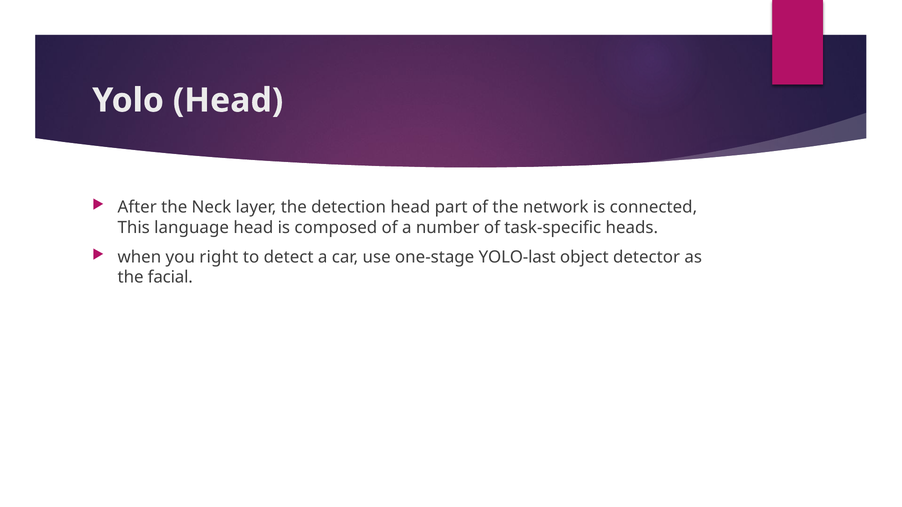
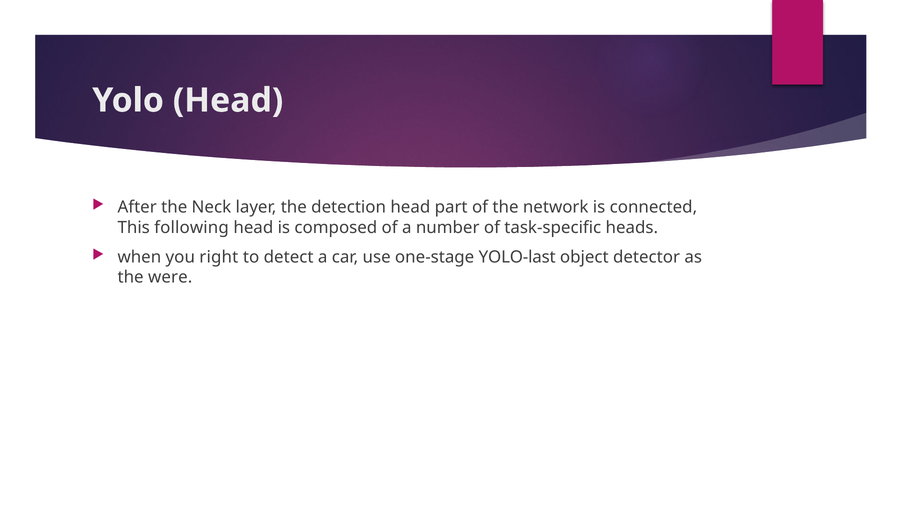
language: language -> following (192, 228)
facial: facial -> were (170, 278)
